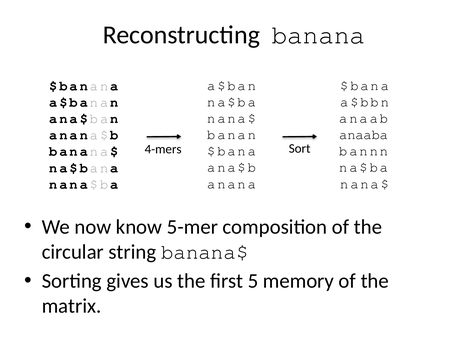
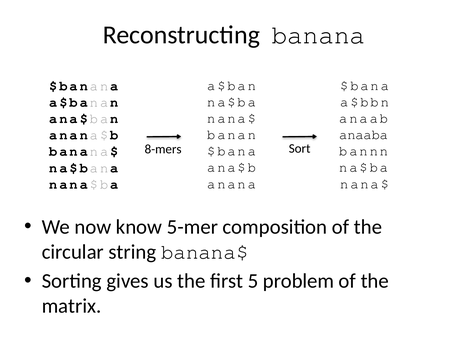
4-mers: 4-mers -> 8-mers (163, 149)
memory: memory -> problem (298, 281)
